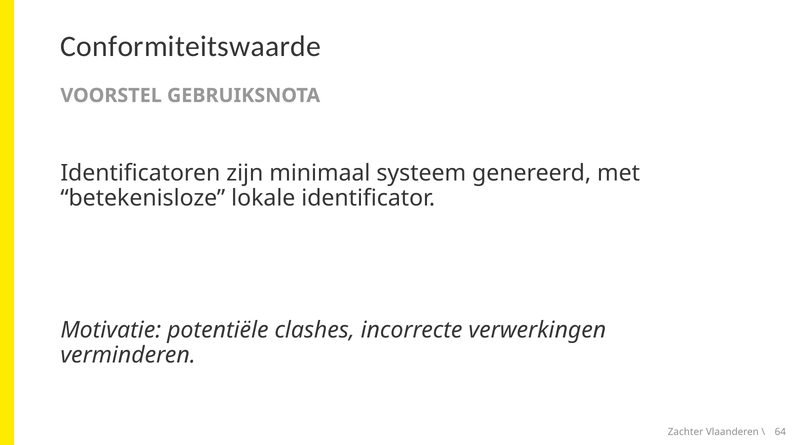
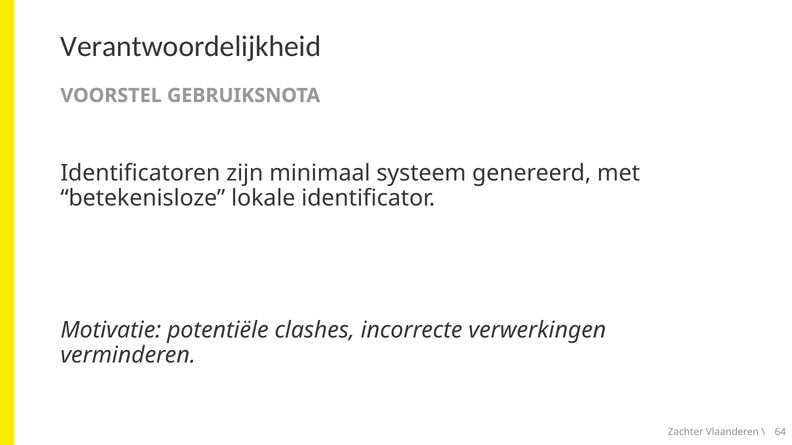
Conformiteitswaarde: Conformiteitswaarde -> Verantwoordelijkheid (191, 46)
